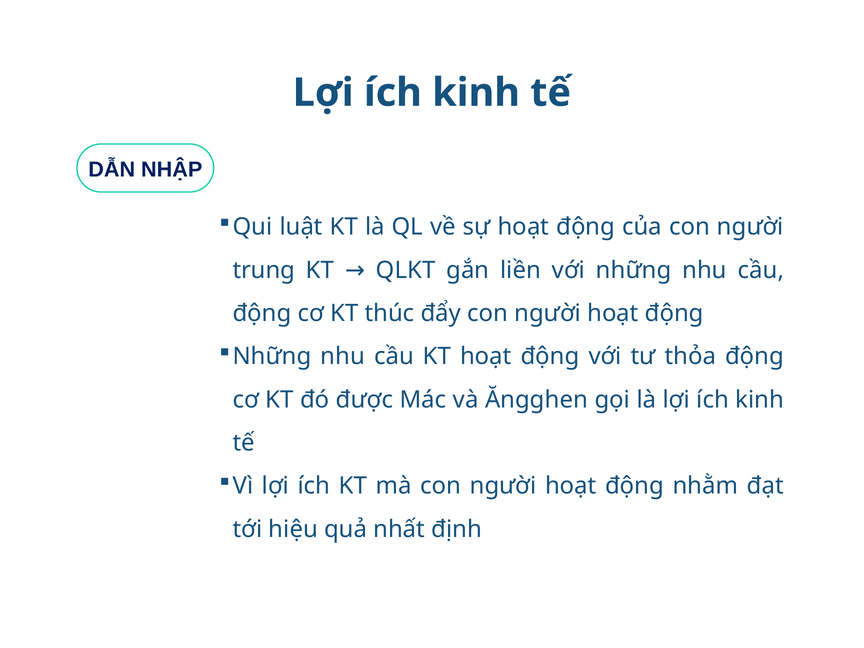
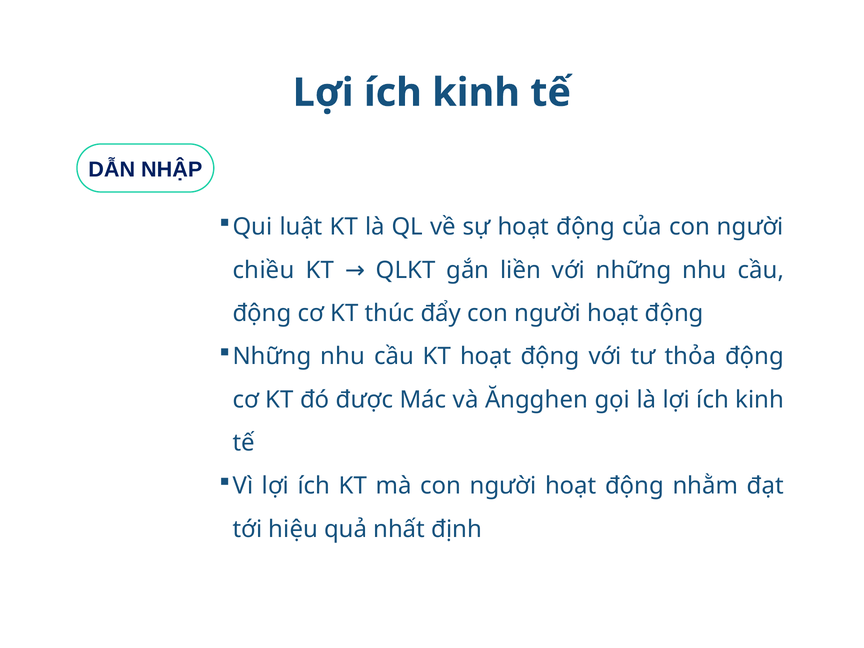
trung: trung -> chiều (264, 270)
